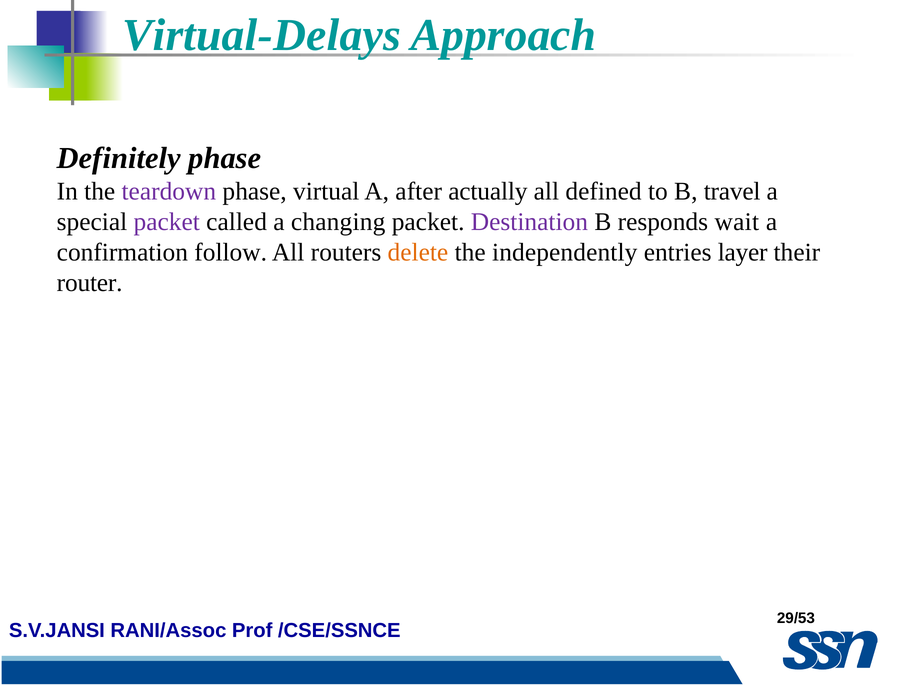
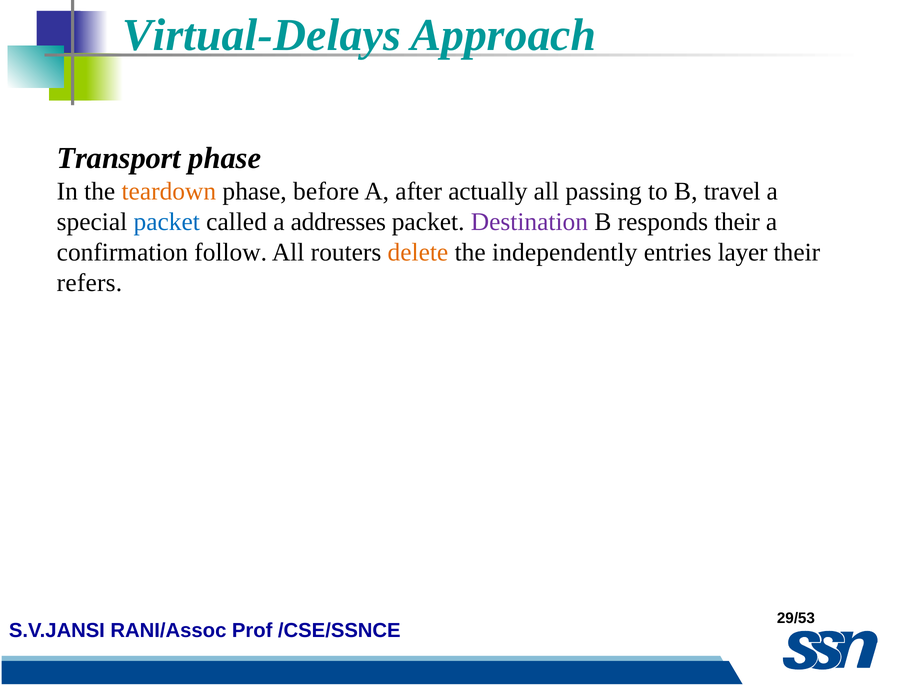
Definitely: Definitely -> Transport (119, 158)
teardown colour: purple -> orange (169, 191)
virtual: virtual -> before (326, 191)
defined: defined -> passing (604, 191)
packet colour: purple -> blue (167, 222)
changing: changing -> addresses (338, 222)
responds wait: wait -> their (737, 222)
router: router -> refers (89, 283)
